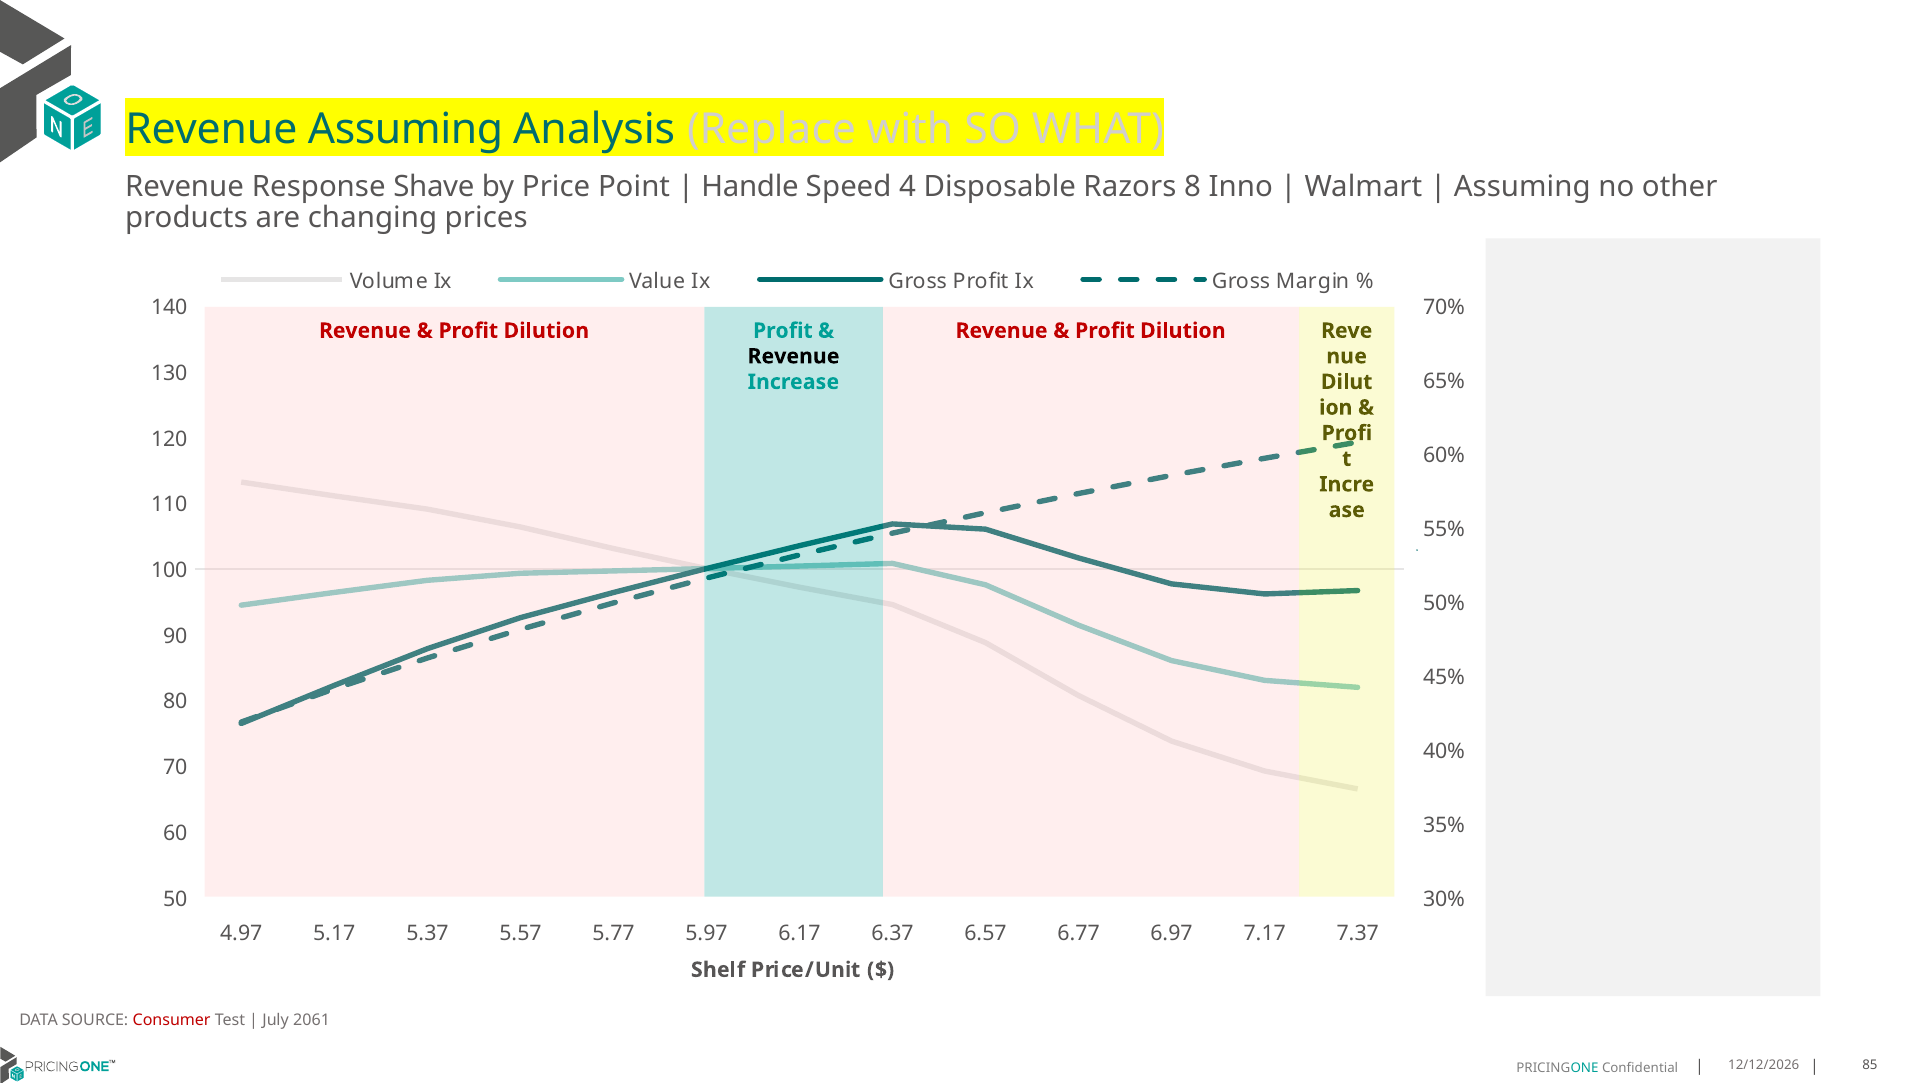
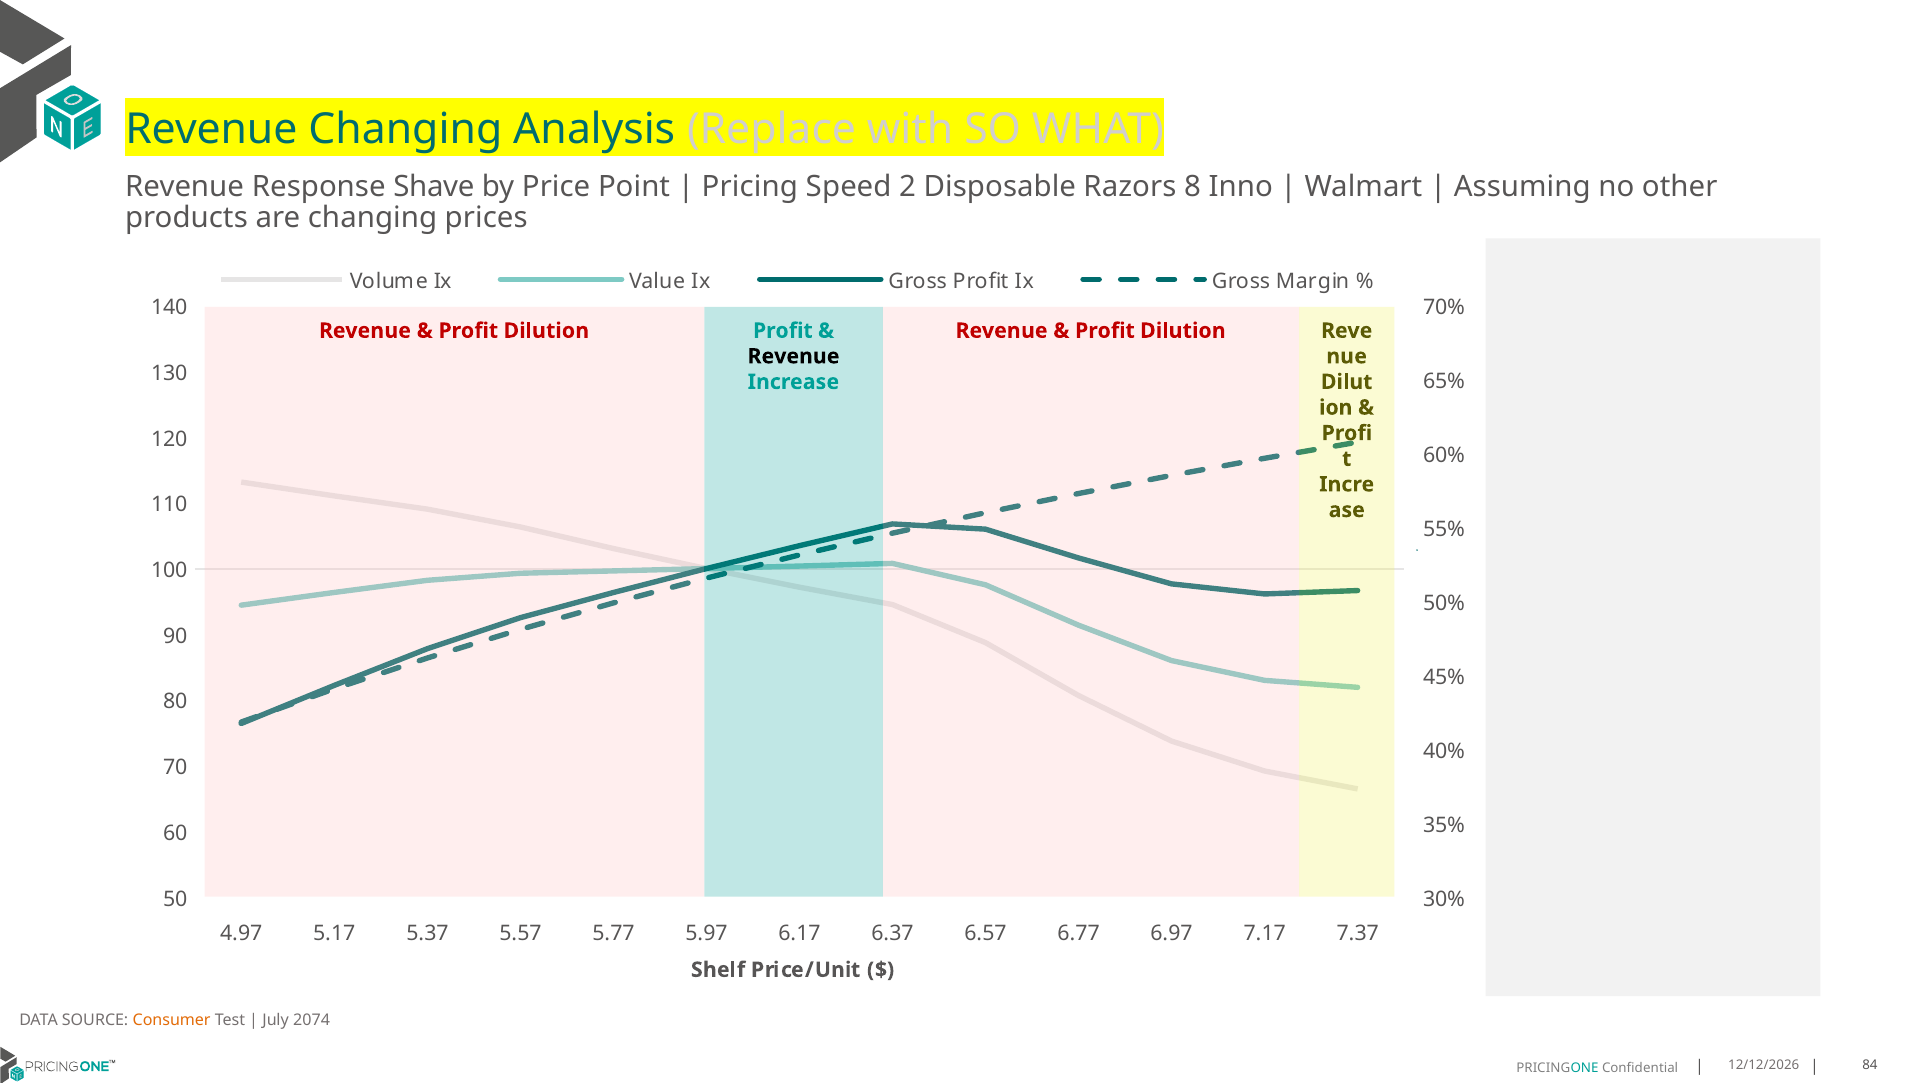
Revenue Assuming: Assuming -> Changing (405, 129)
Handle: Handle -> Pricing (750, 186)
4: 4 -> 2 (908, 186)
Consumer colour: red -> orange (172, 1020)
2061: 2061 -> 2074 (312, 1020)
85: 85 -> 84 (1870, 1065)
